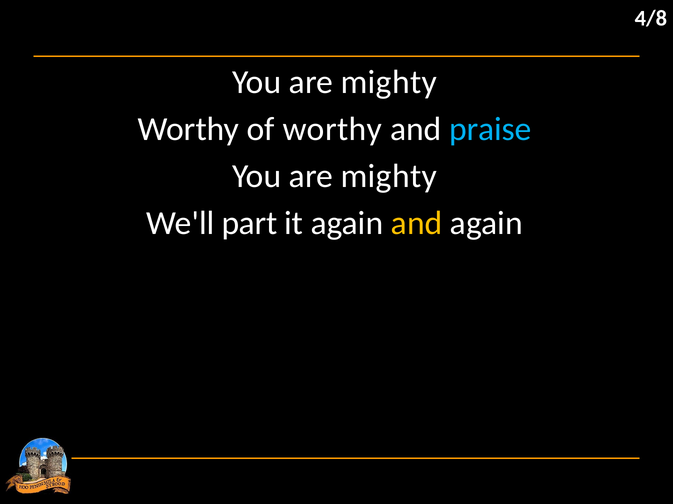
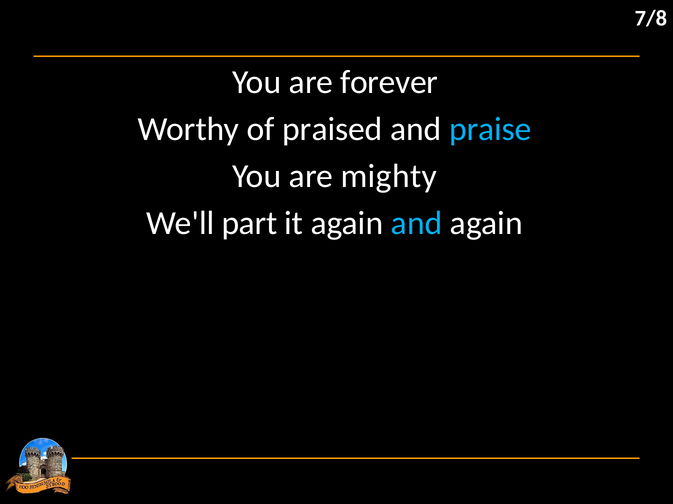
4/8: 4/8 -> 7/8 (651, 18)
mighty: mighty -> forever (389, 82)
of worthy: worthy -> praised (332, 129)
and colour: yellow -> light blue (417, 224)
